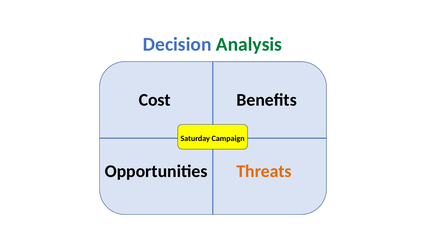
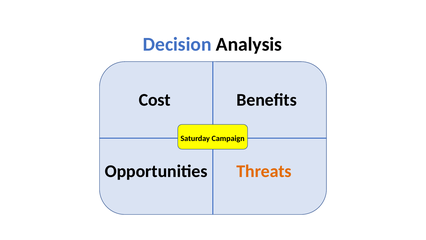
Analysis colour: green -> black (249, 44)
